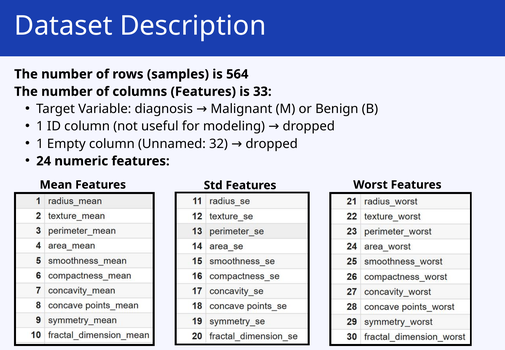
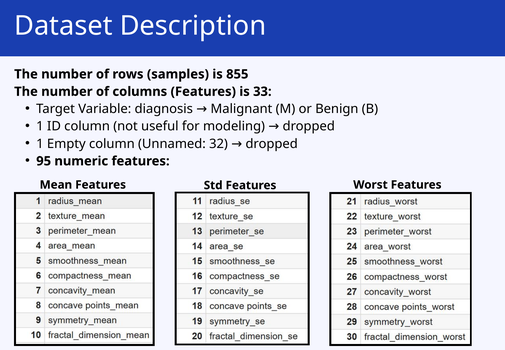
564: 564 -> 855 (237, 74)
24: 24 -> 95 (44, 161)
